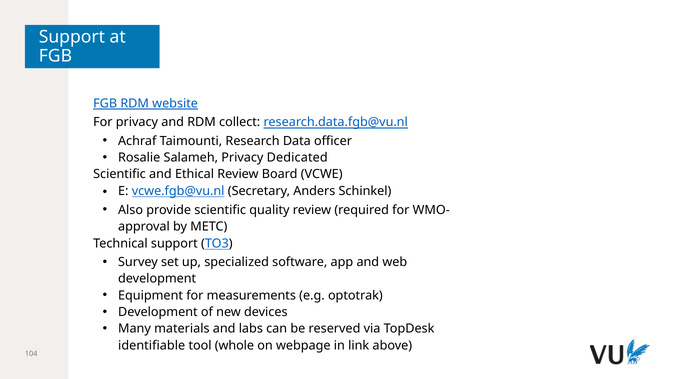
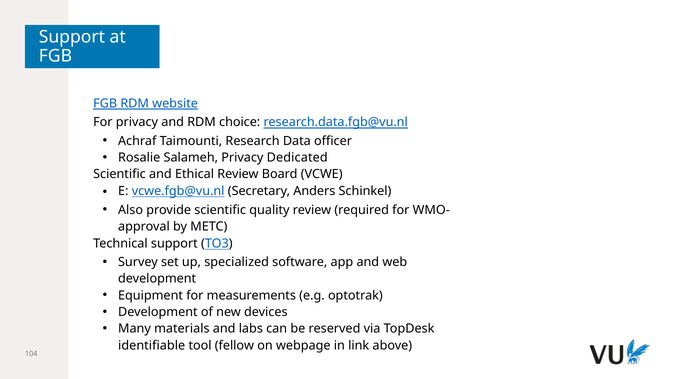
collect: collect -> choice (240, 122)
whole: whole -> fellow (234, 346)
